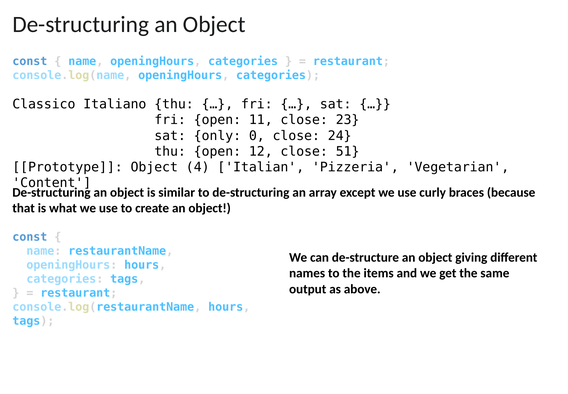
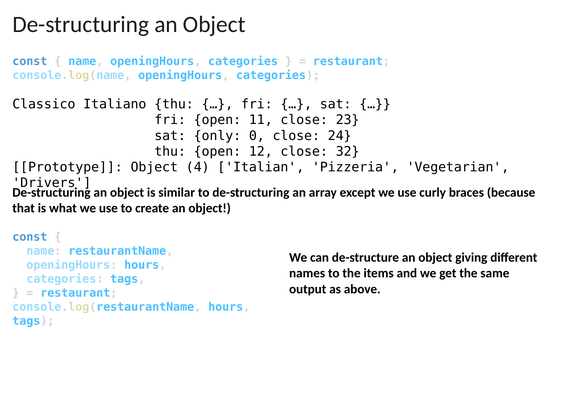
51: 51 -> 32 (348, 151)
Content: Content -> Drivers (52, 183)
